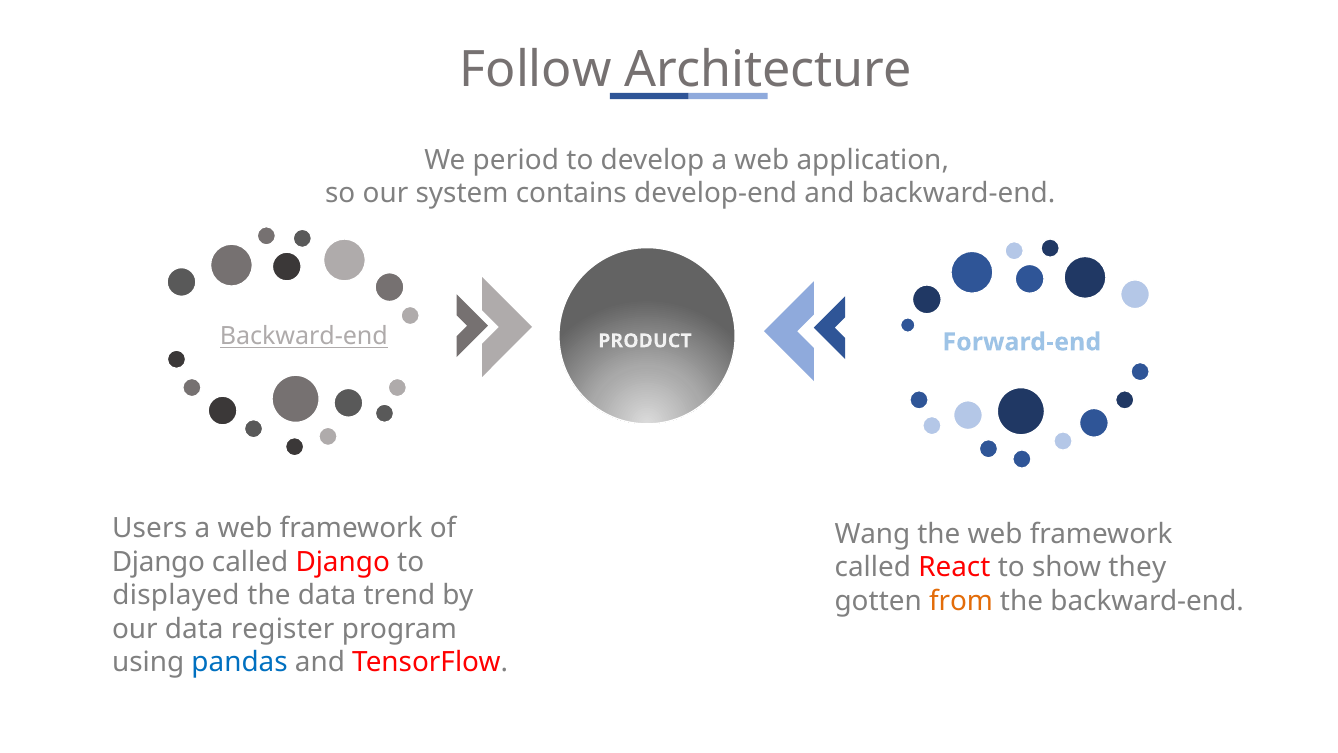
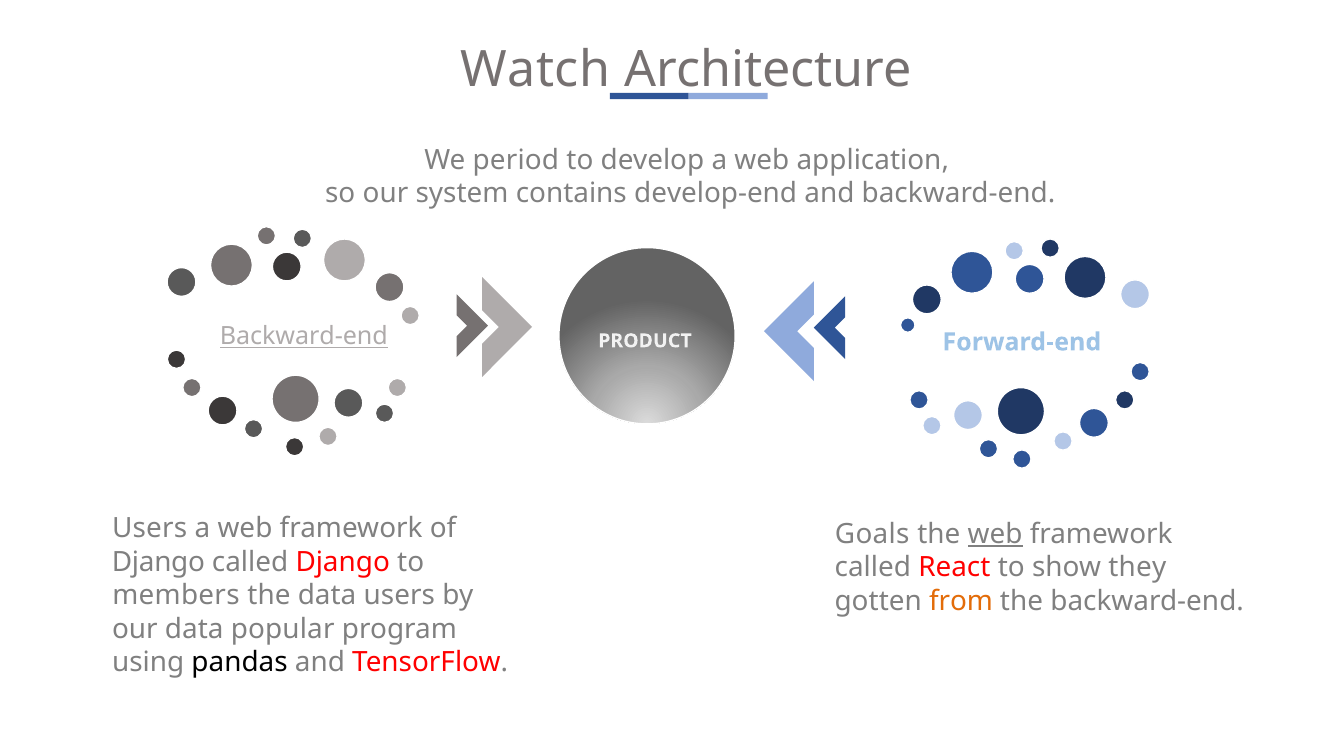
Follow: Follow -> Watch (535, 70)
Wang: Wang -> Goals (872, 534)
web underline: none -> present (995, 534)
displayed: displayed -> members (176, 595)
data trend: trend -> users (399, 595)
register: register -> popular (283, 629)
pandas colour: blue -> black (240, 662)
